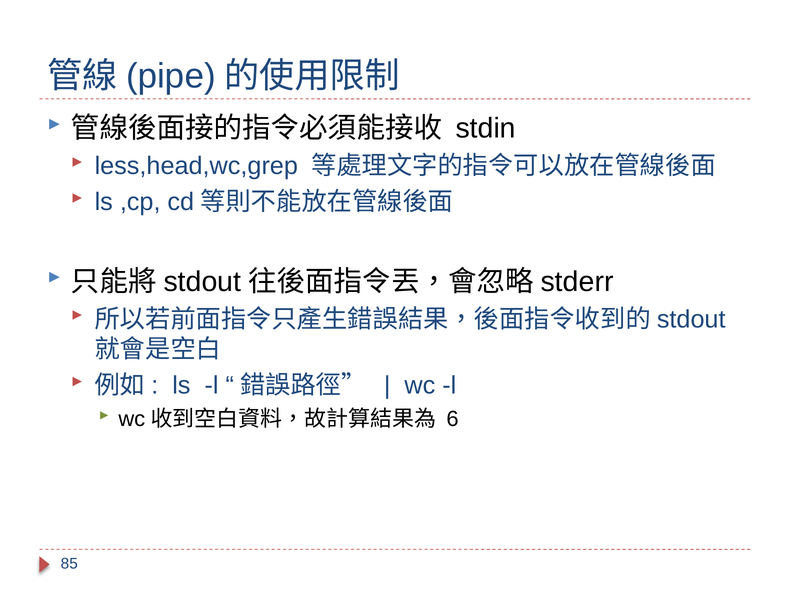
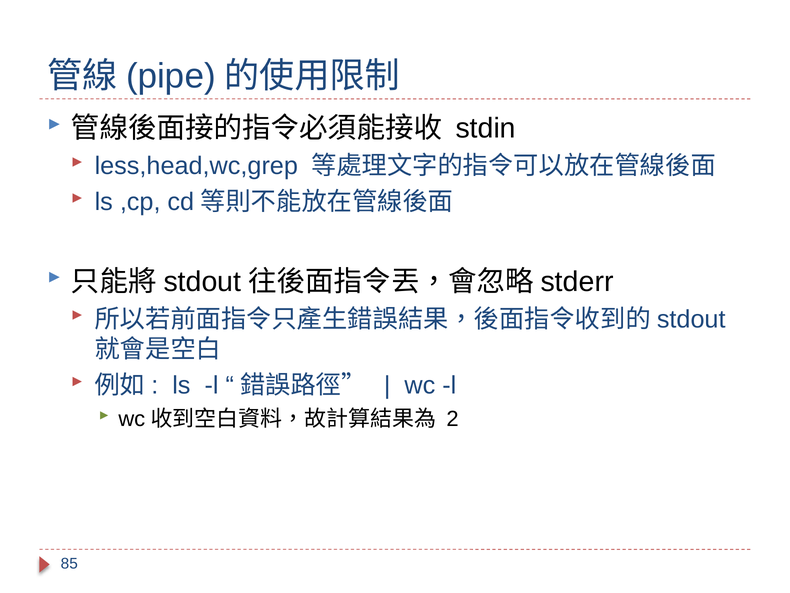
6: 6 -> 2 (453, 418)
